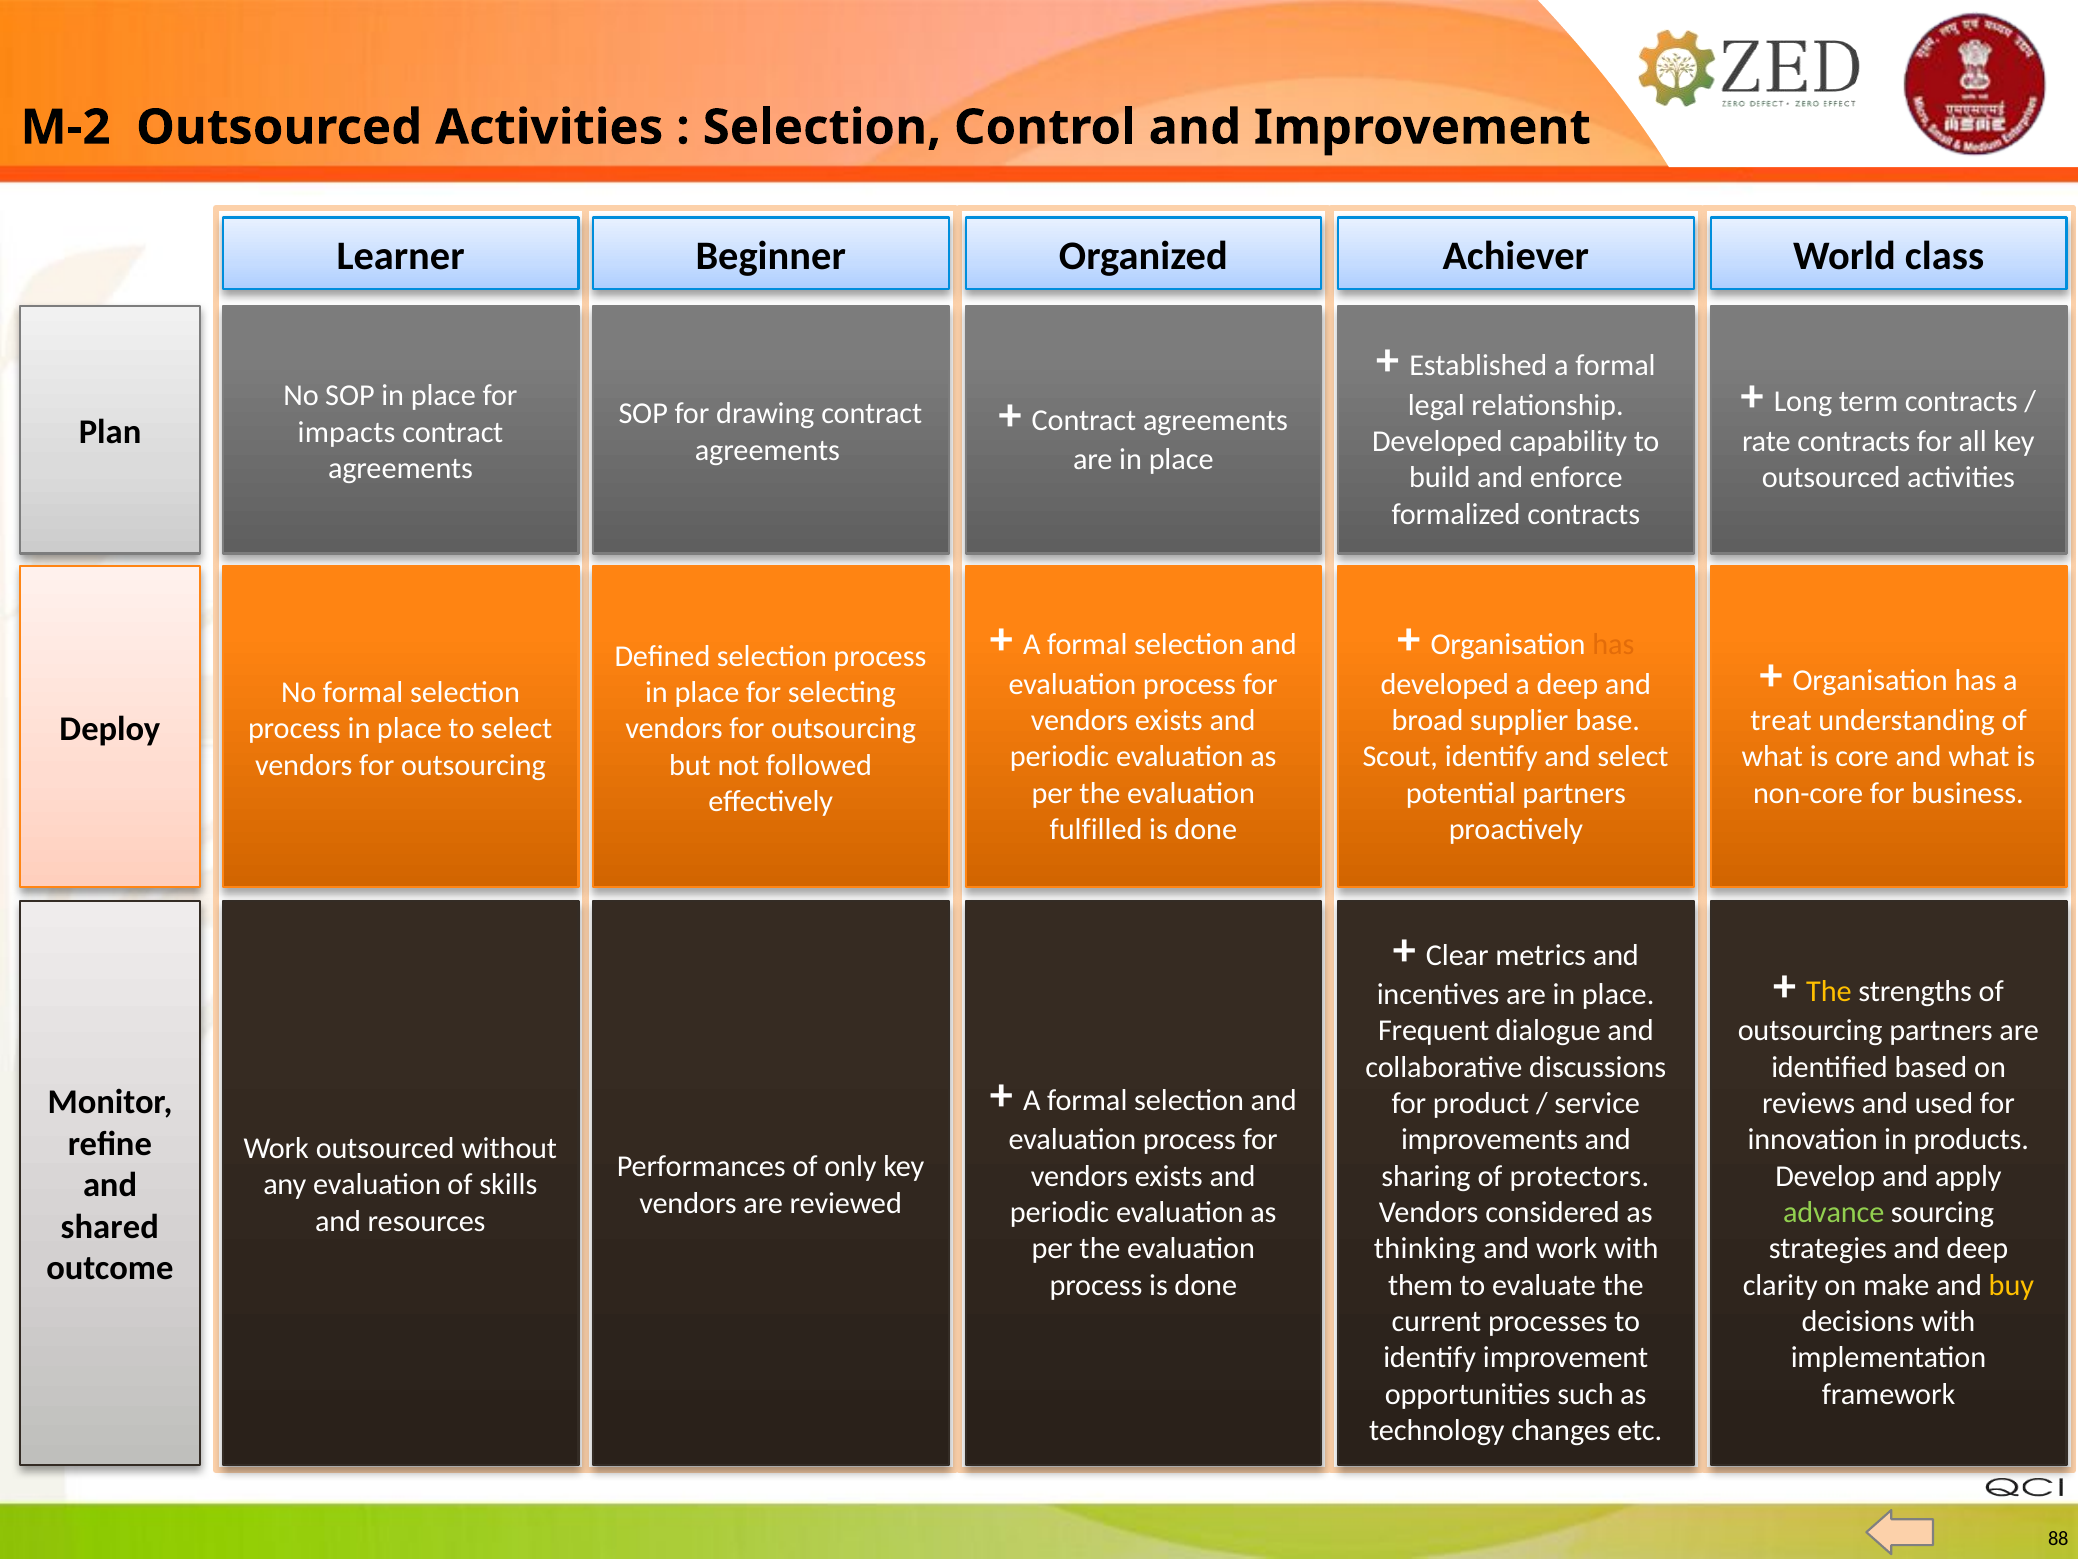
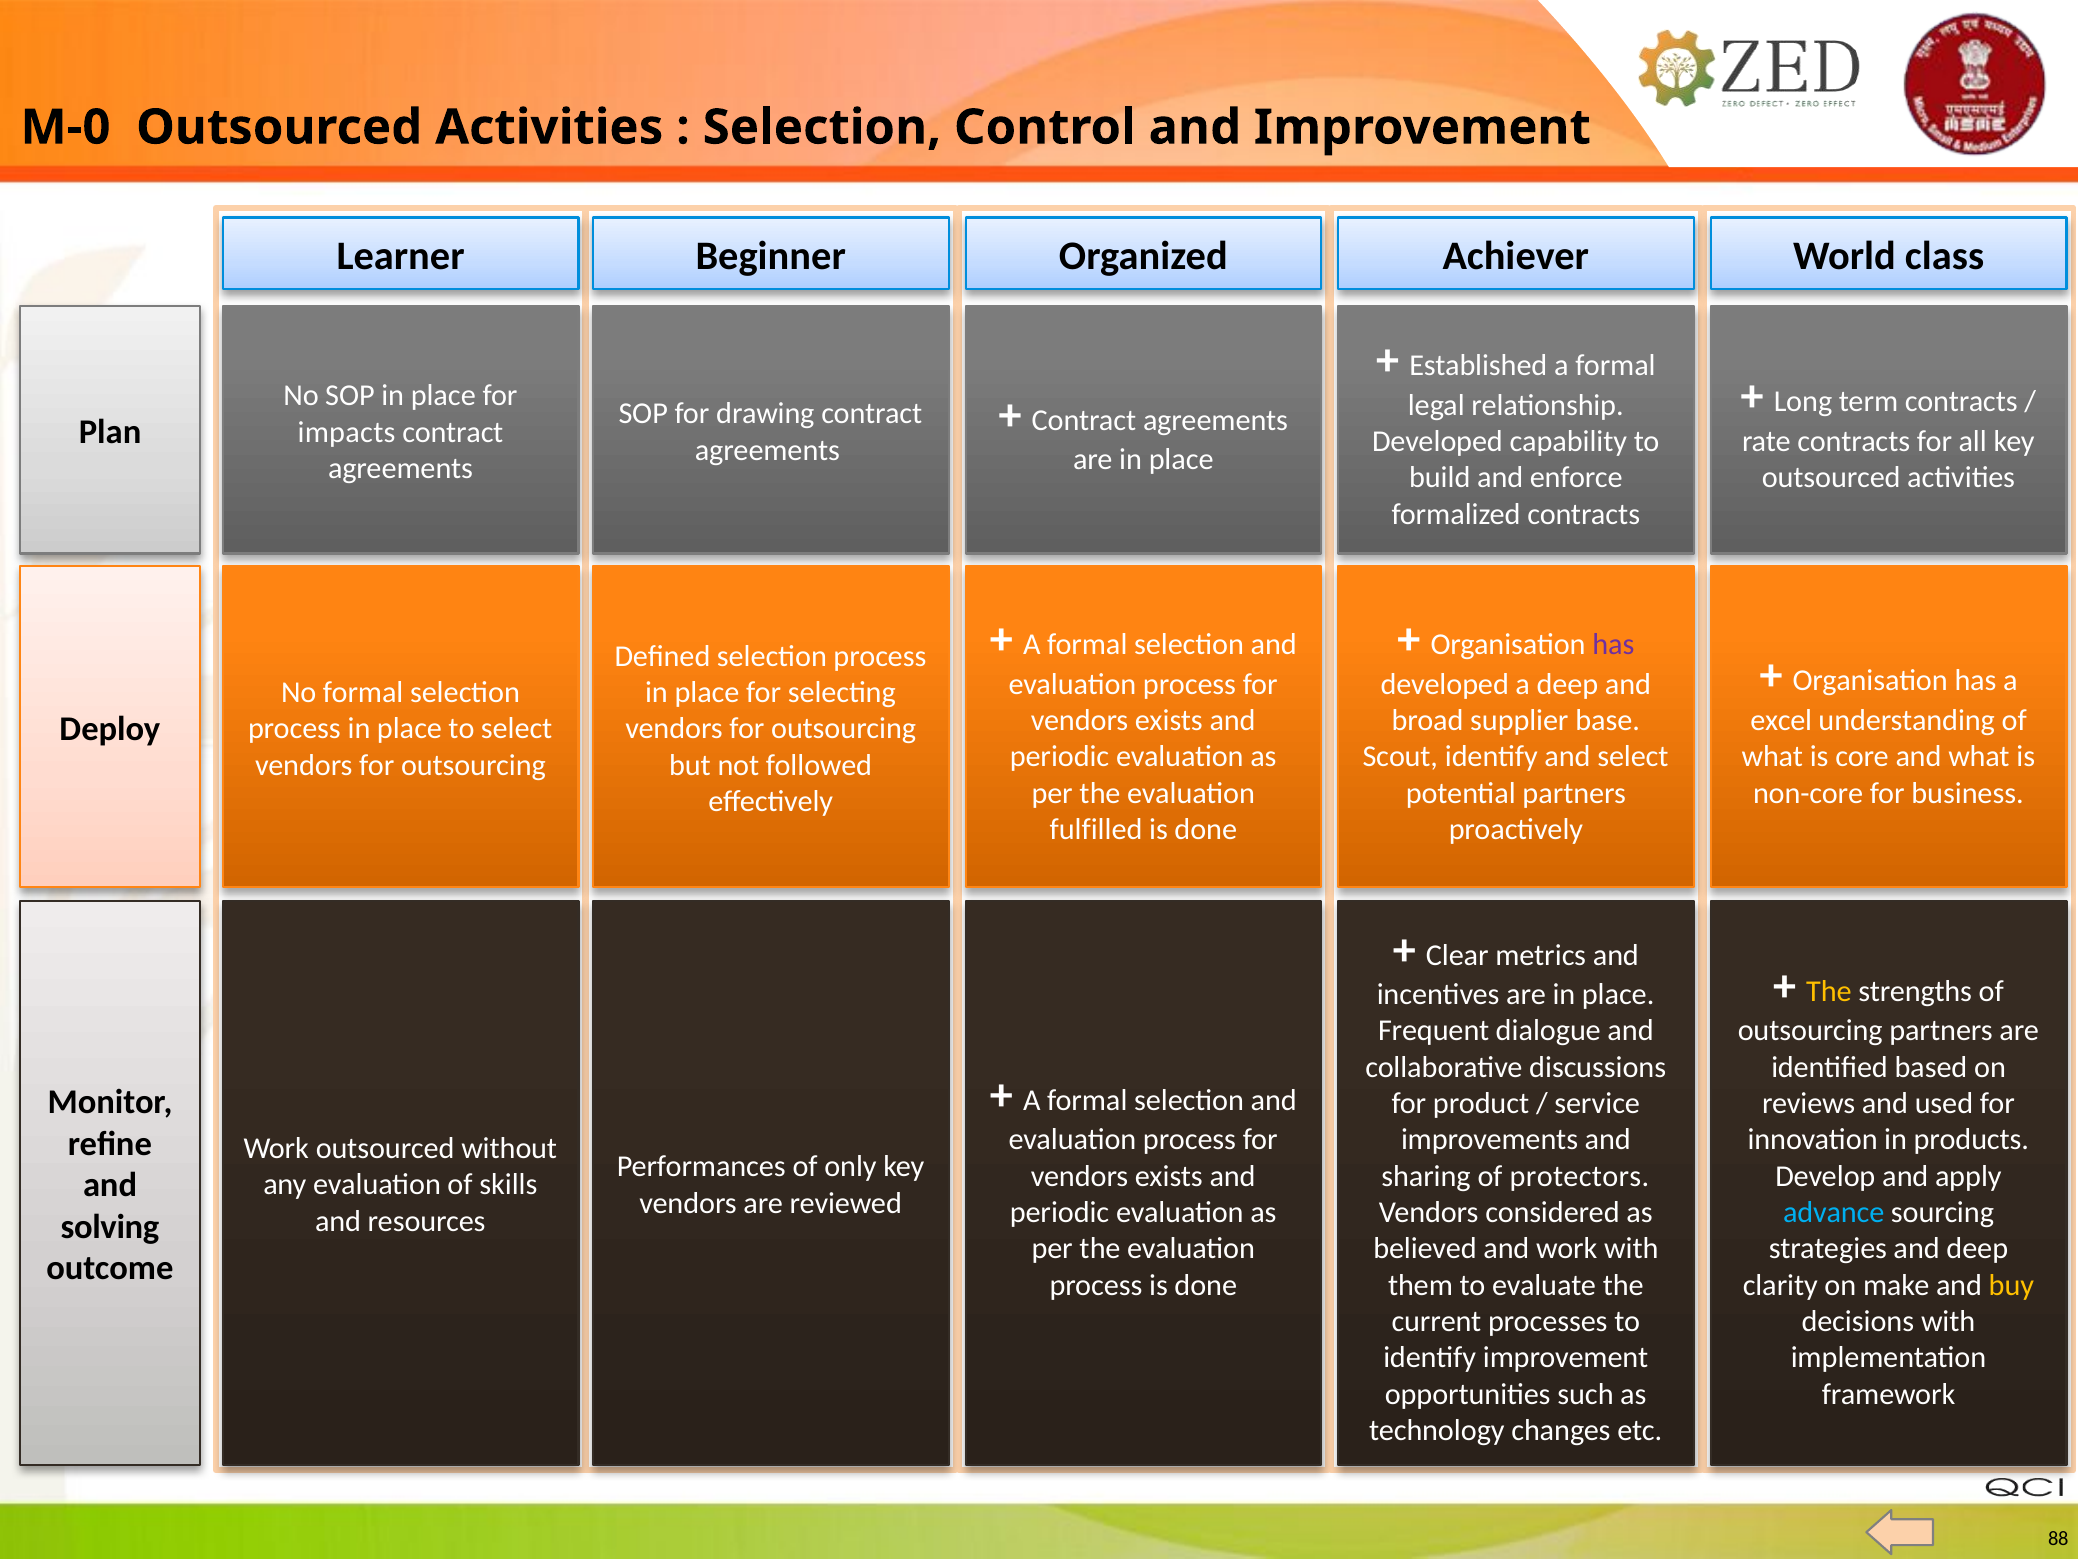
M-2: M-2 -> M-0 (65, 127)
has colour: orange -> purple (1613, 644)
treat: treat -> excel (1781, 720)
advance colour: light green -> light blue (1834, 1212)
shared: shared -> solving (110, 1226)
thinking: thinking -> believed (1425, 1249)
